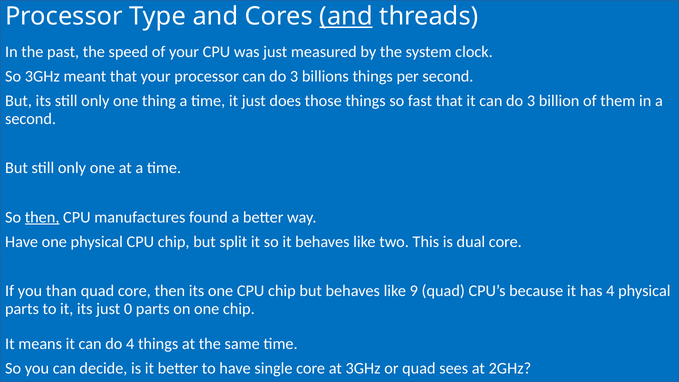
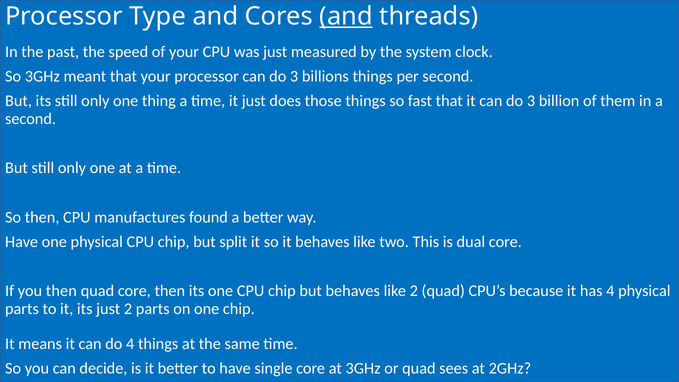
then underline: present -> none (42, 217)
you than: than -> then (61, 291)
like 9: 9 -> 2 (414, 291)
just 0: 0 -> 2 (128, 309)
